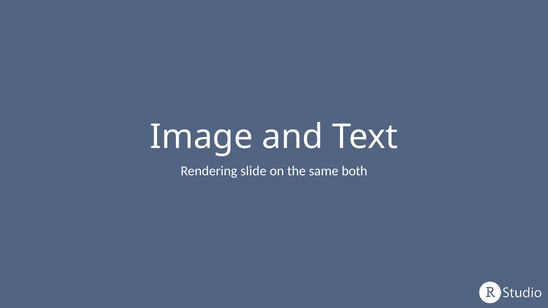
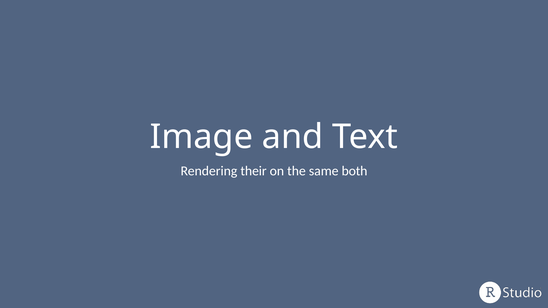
slide: slide -> their (254, 171)
